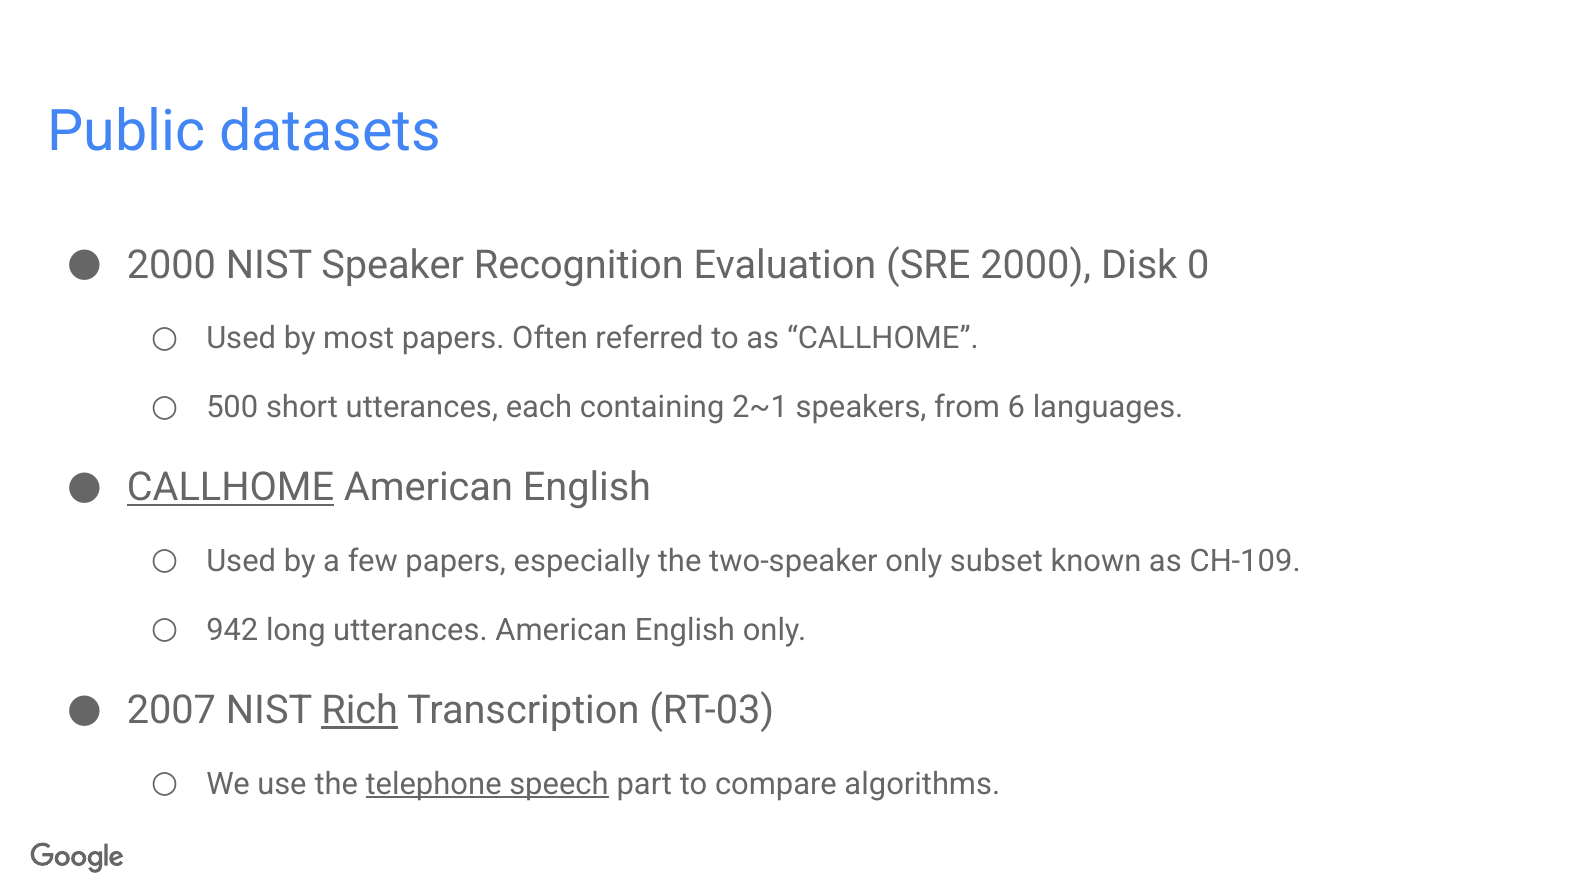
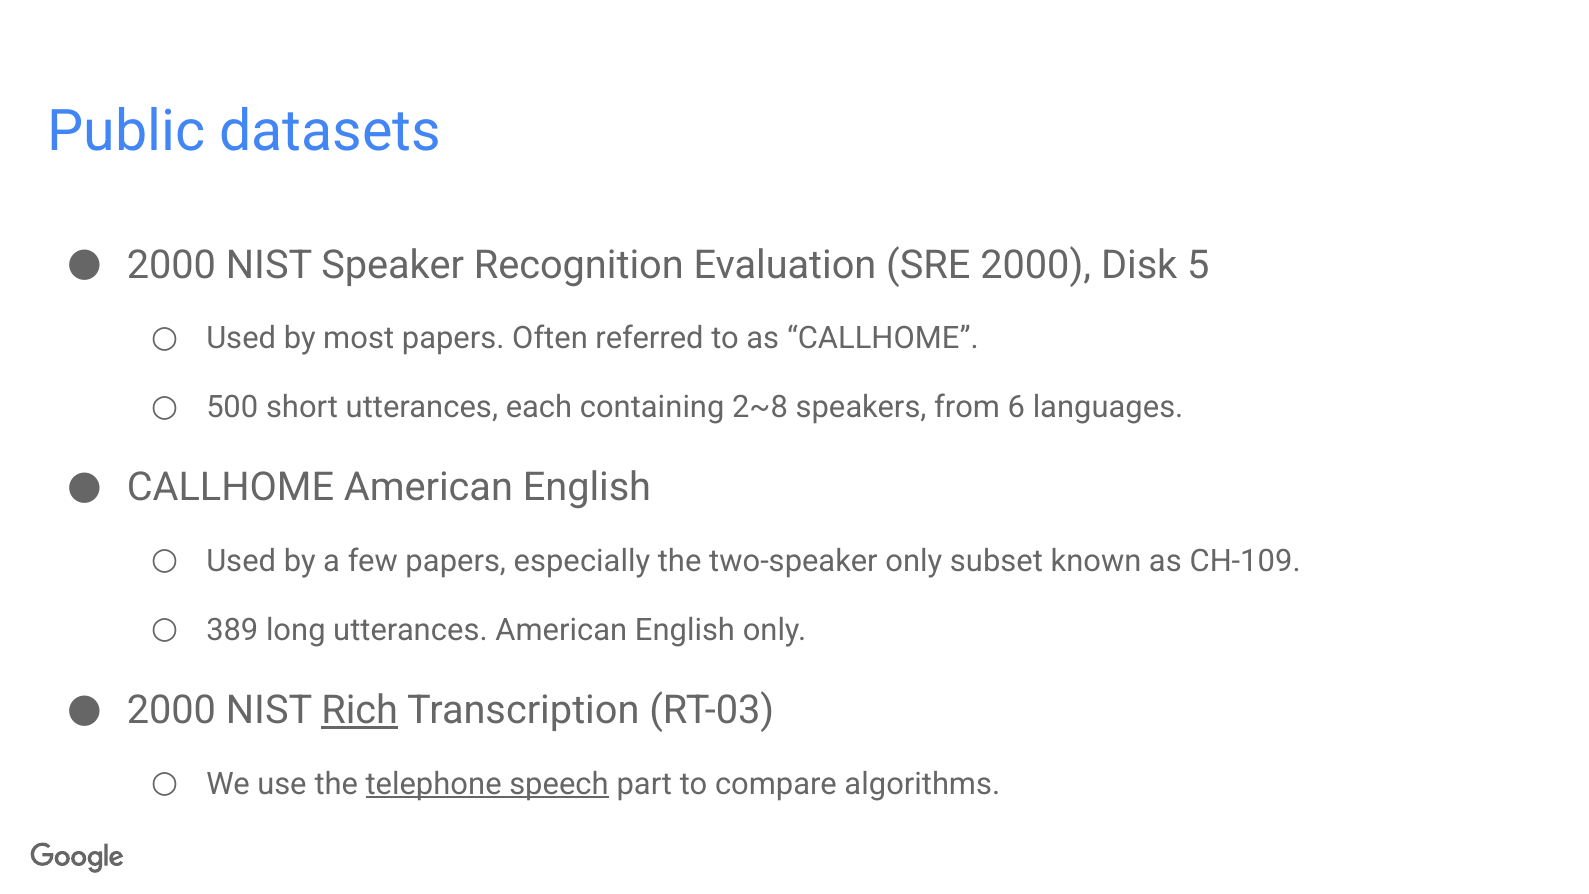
0: 0 -> 5 (1198, 265)
2~1: 2~1 -> 2~8 (760, 408)
CALLHOME underline: present -> none (230, 488)
942: 942 -> 389 (232, 630)
2007: 2007 -> 2000 (171, 710)
